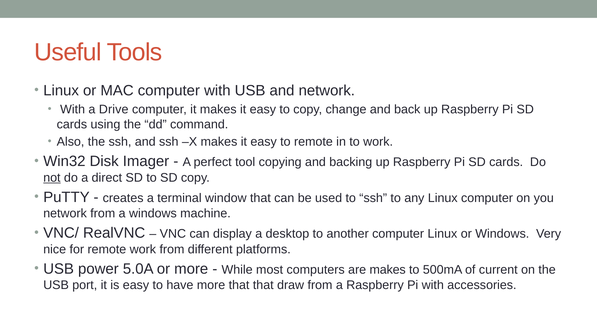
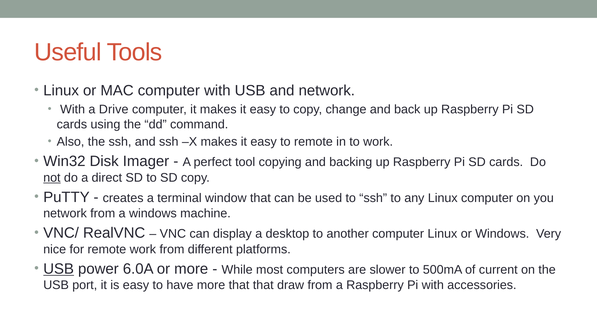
USB underline: none -> present (59, 269)
5.0A: 5.0A -> 6.0A (138, 269)
are makes: makes -> slower (388, 270)
